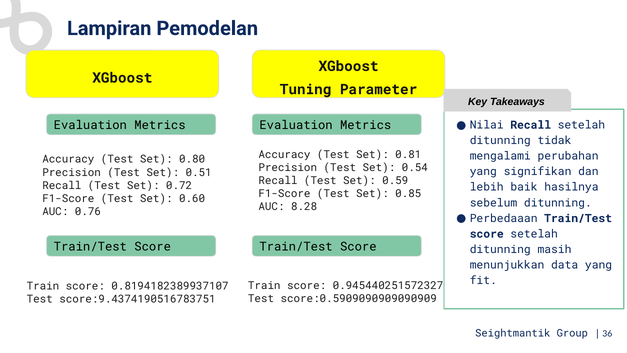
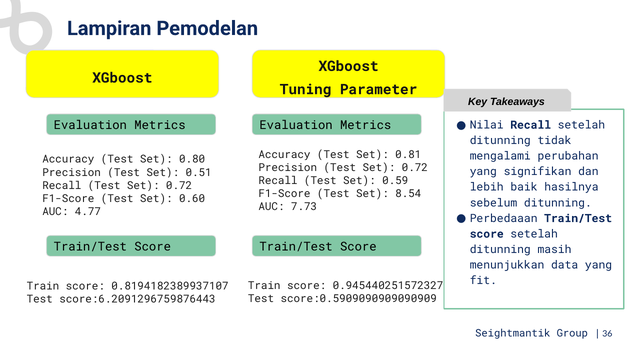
0.54: 0.54 -> 0.72 (415, 167)
0.85: 0.85 -> 8.54 (408, 194)
8.28: 8.28 -> 7.73 (304, 207)
0.76: 0.76 -> 4.77 (88, 211)
score:9.4374190516783751: score:9.4374190516783751 -> score:6.2091296759876443 (137, 299)
